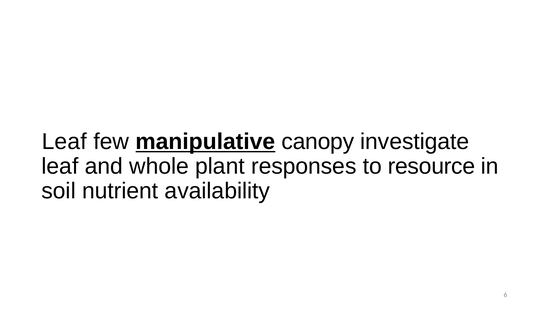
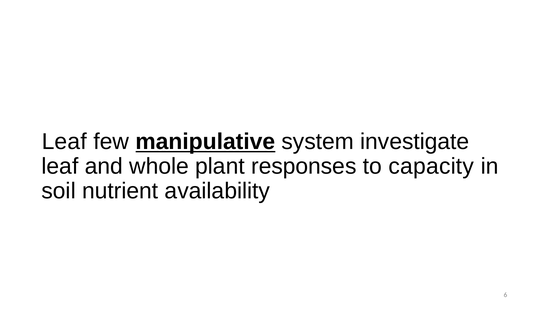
canopy: canopy -> system (318, 141)
resource: resource -> capacity (431, 166)
